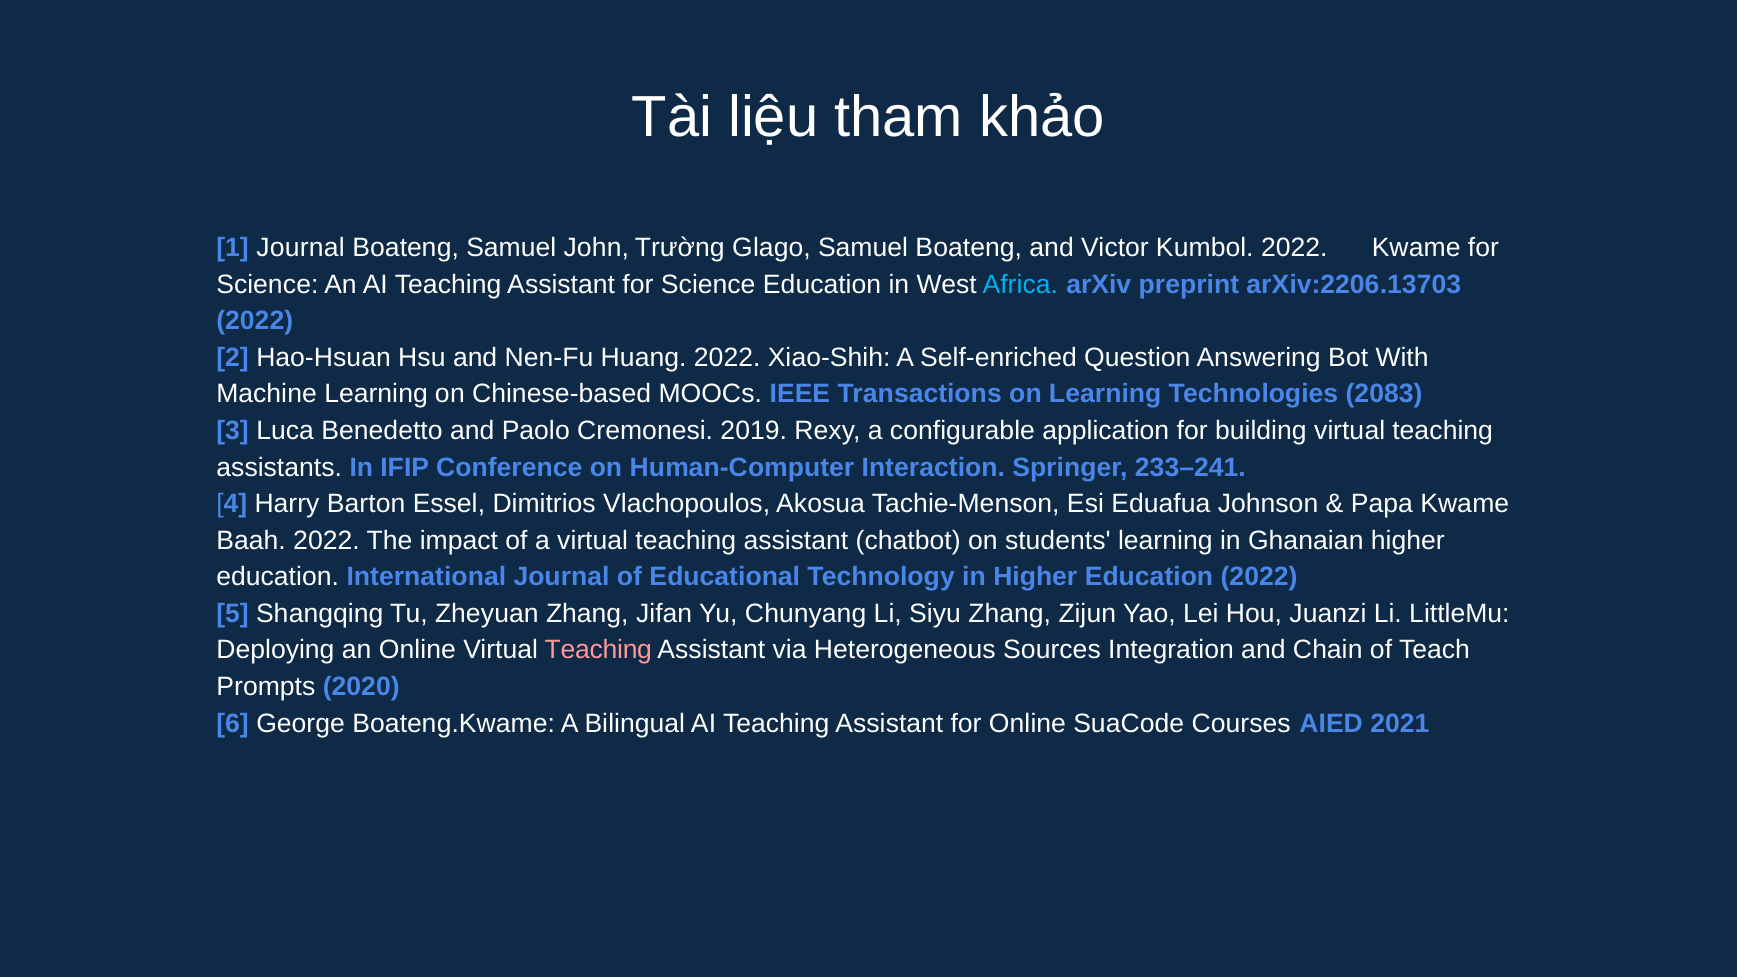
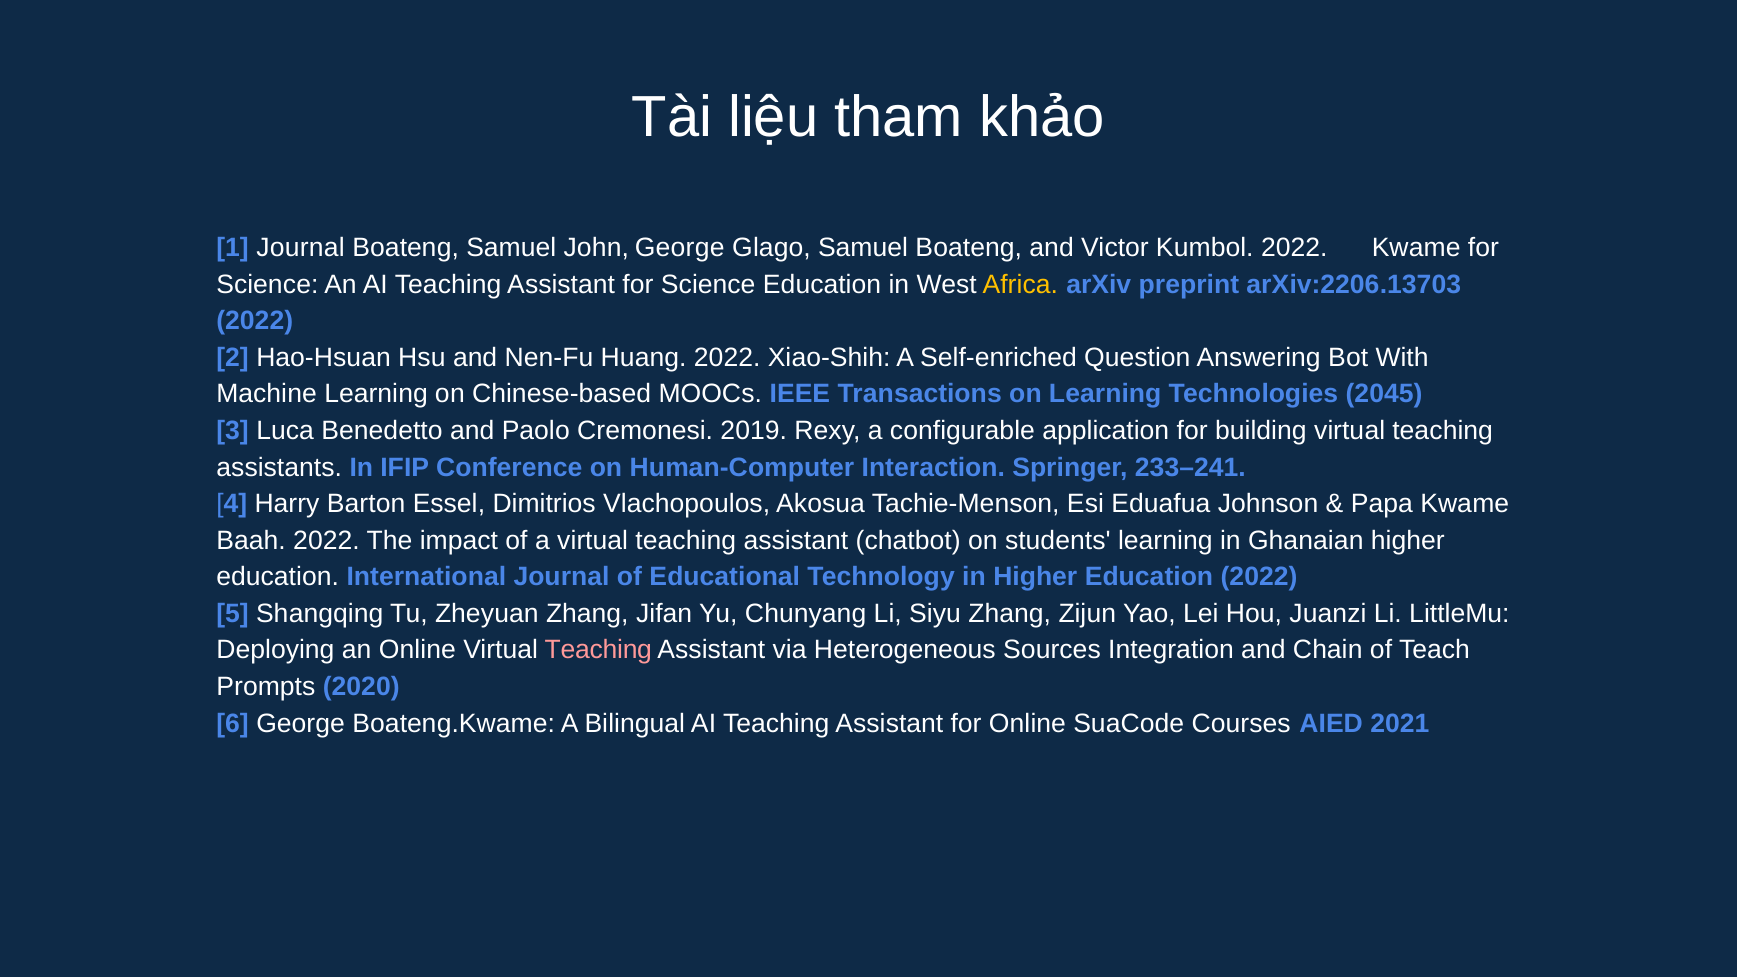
John Trường: Trường -> George (680, 248)
Africa colour: light blue -> yellow (1020, 284)
2083: 2083 -> 2045 (1384, 394)
